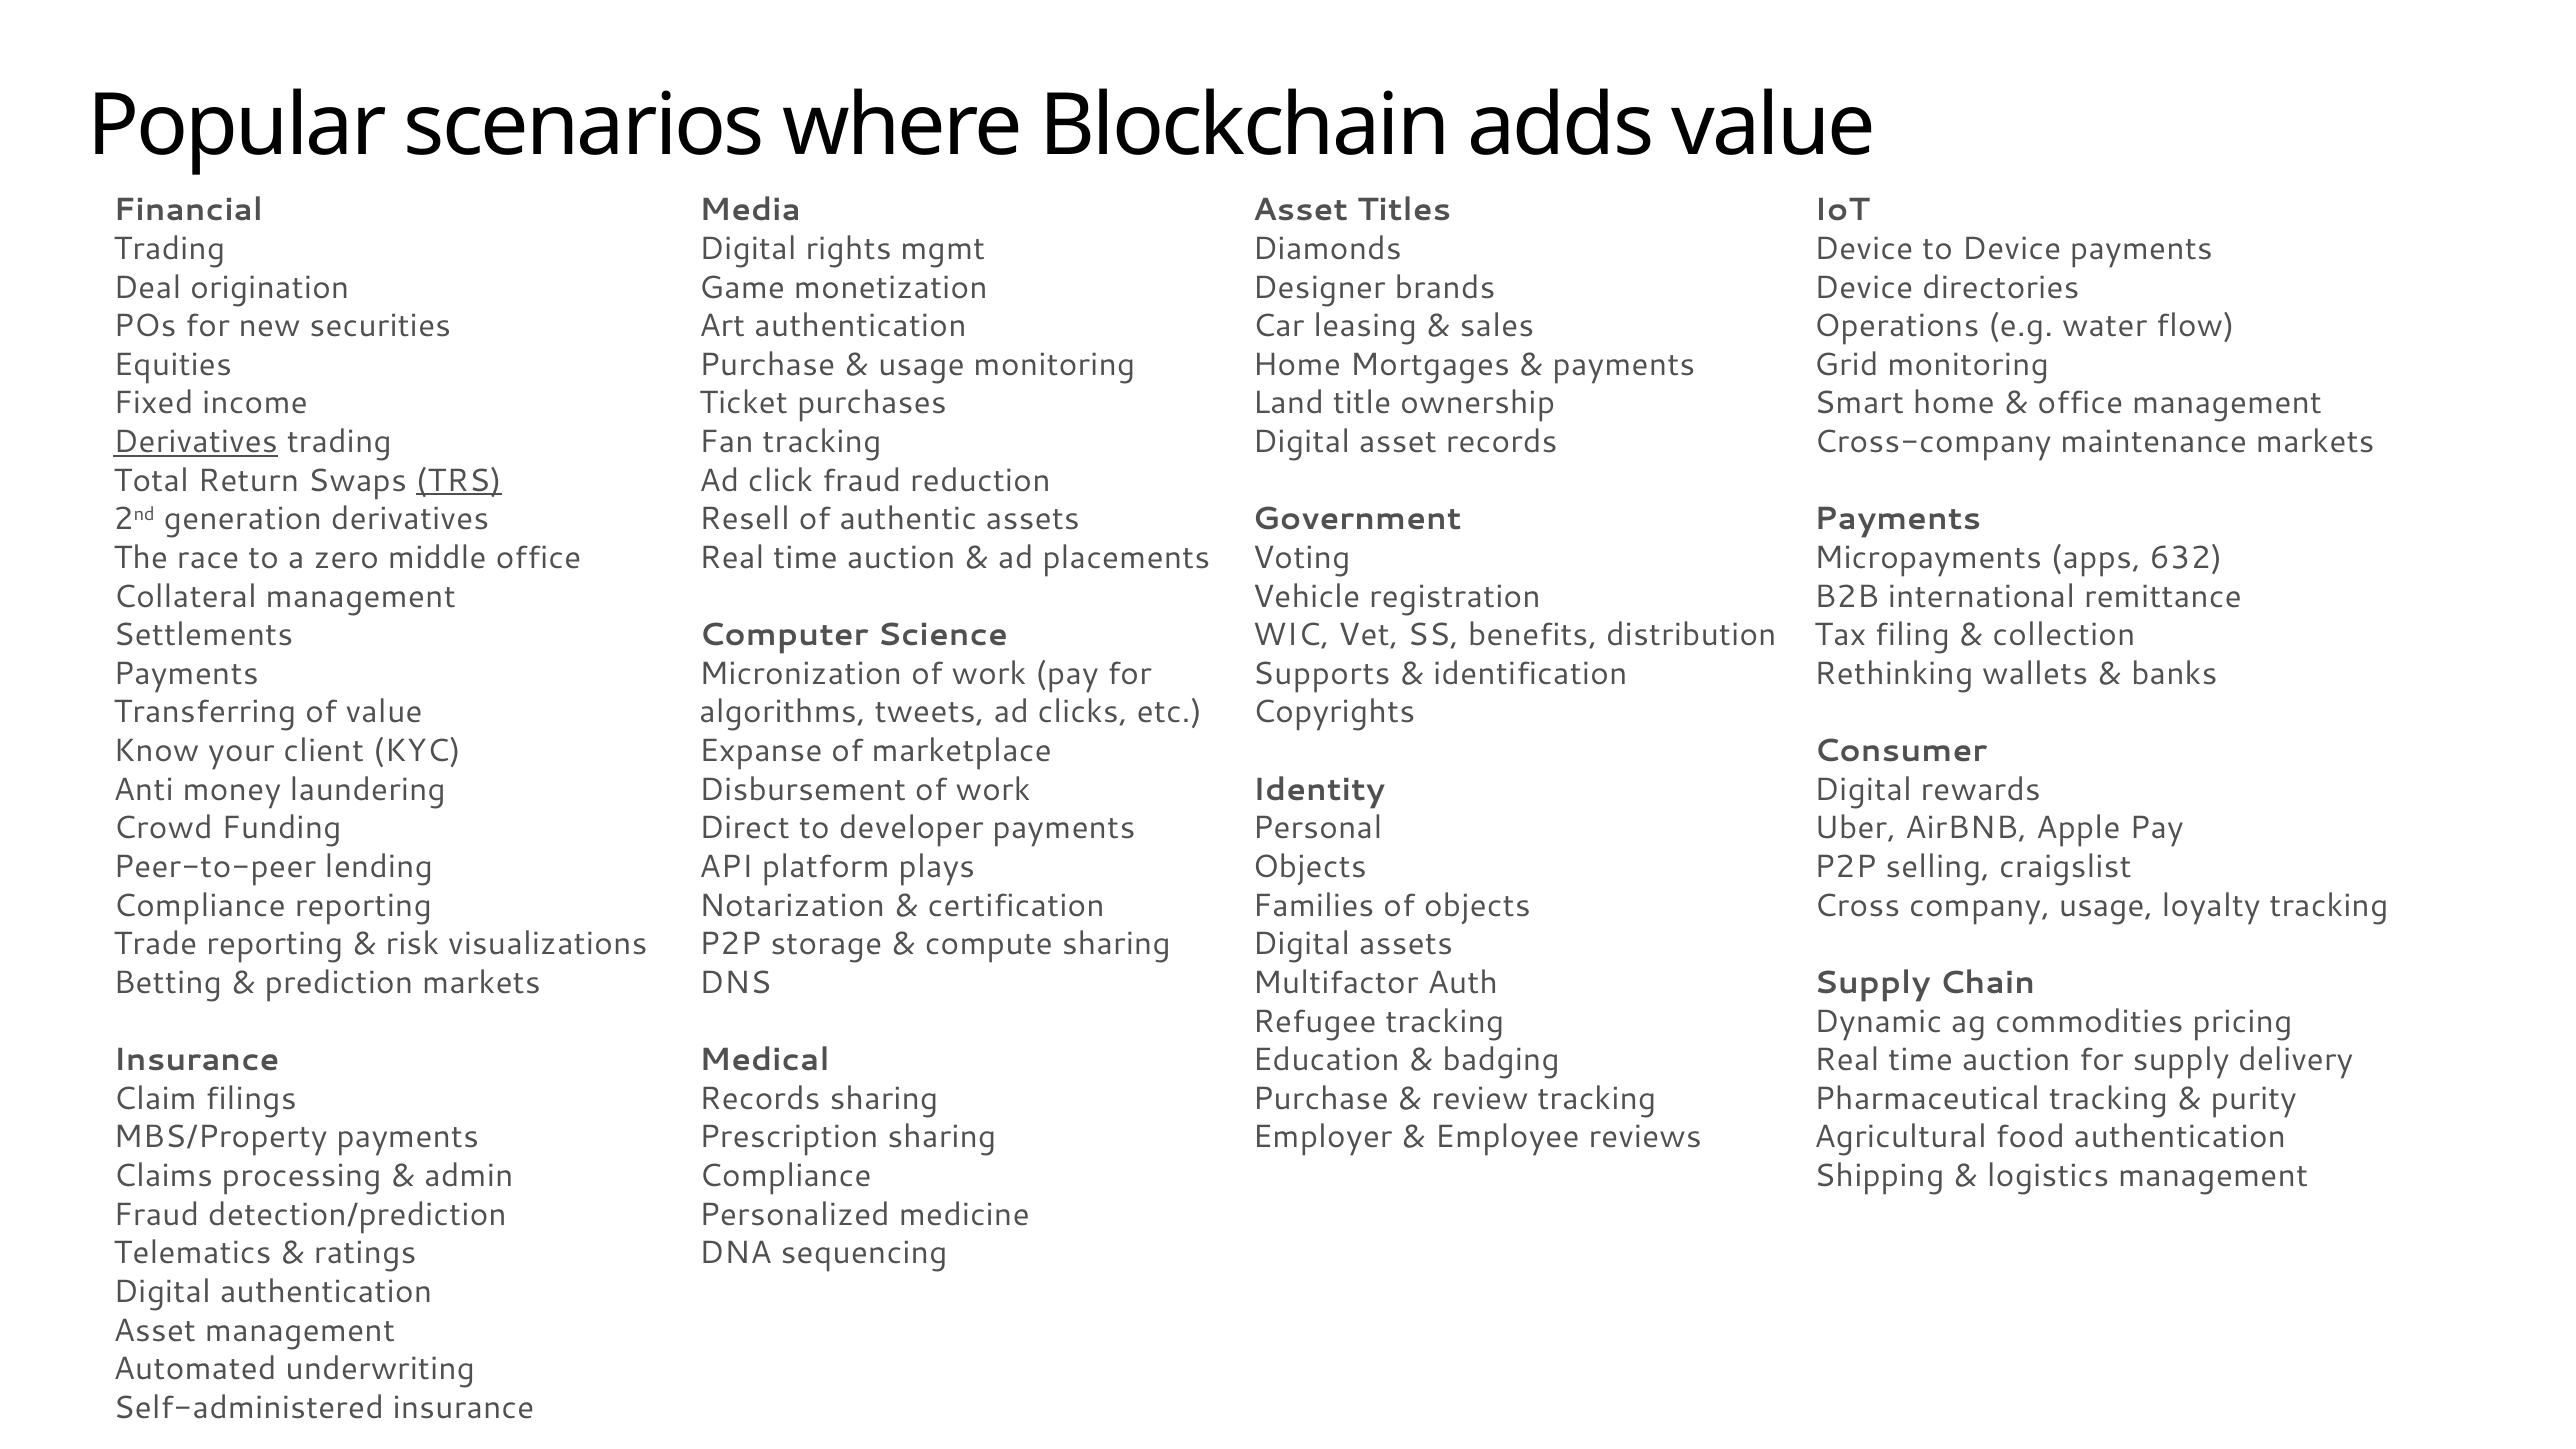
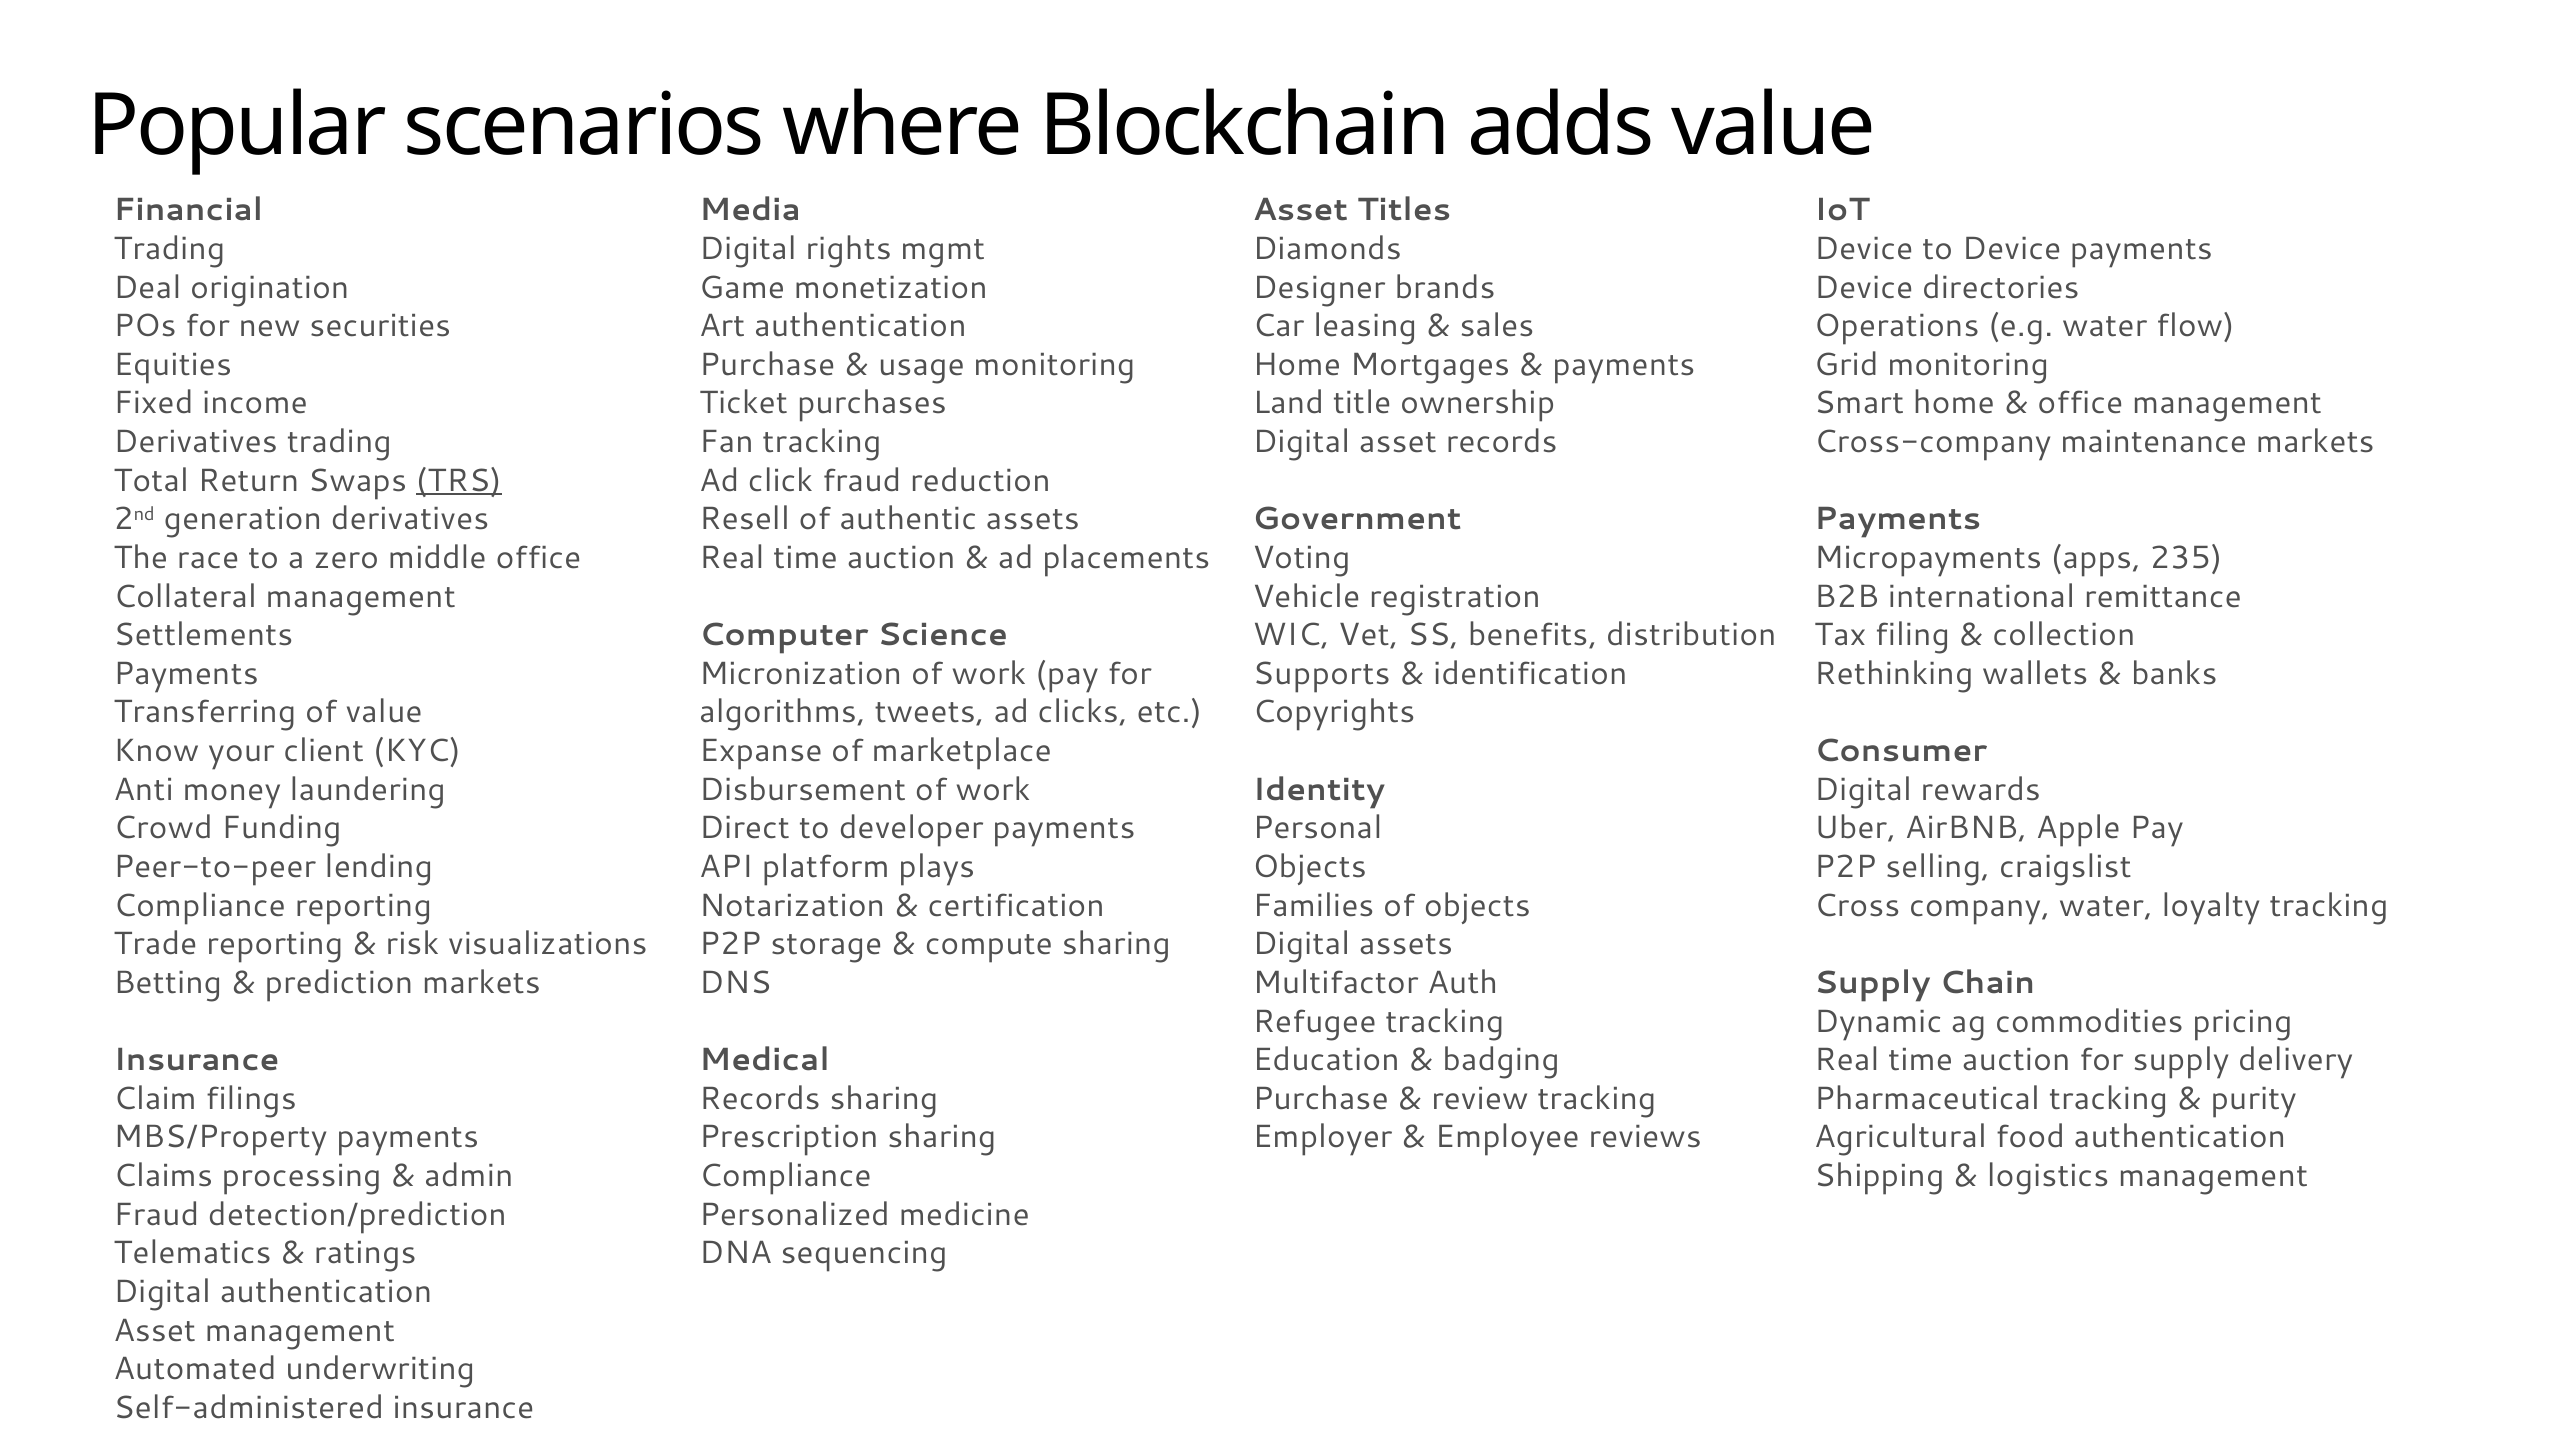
Derivatives underline: present -> none (196, 442)
632: 632 -> 235 (2186, 558)
company usage: usage -> water (2106, 905)
